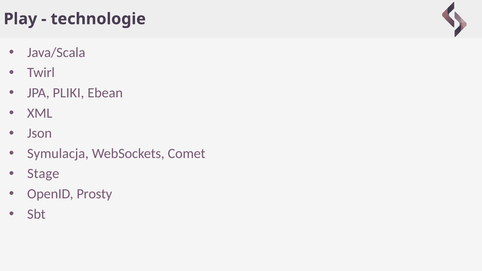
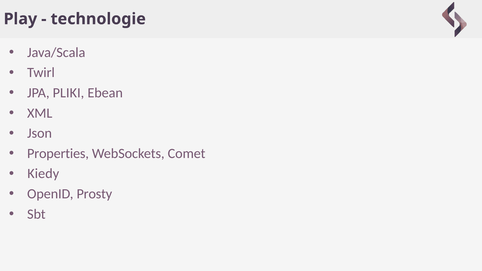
Symulacja: Symulacja -> Properties (58, 154)
Stage: Stage -> Kiedy (43, 174)
